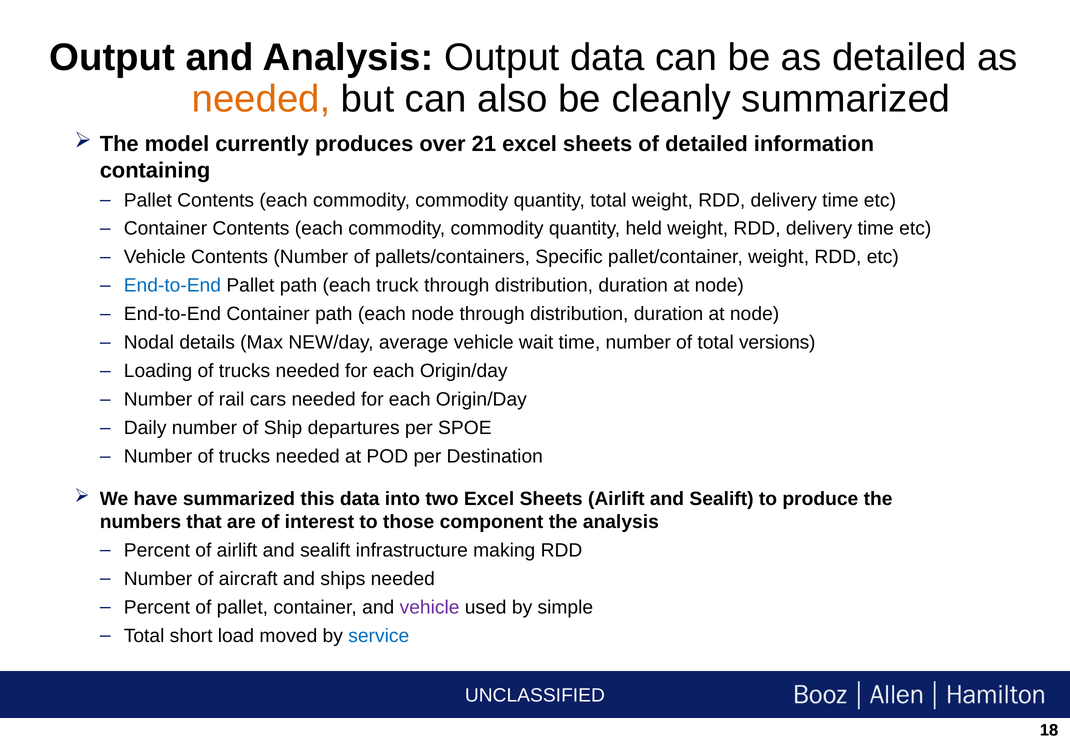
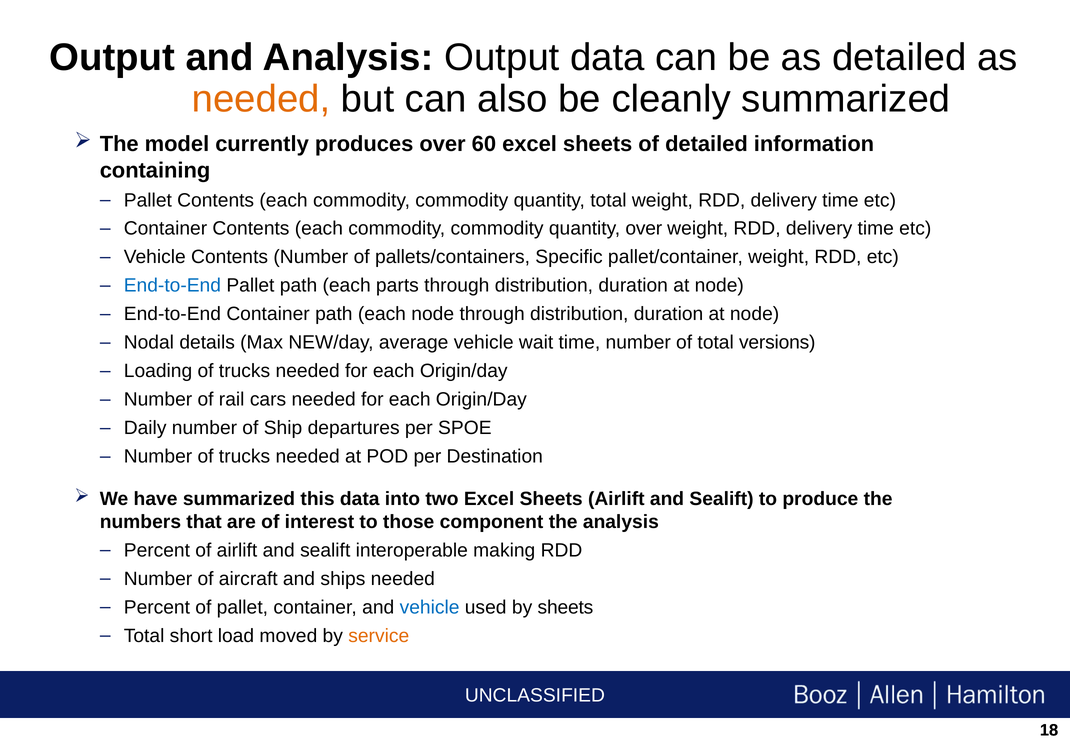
21: 21 -> 60 (484, 144)
quantity held: held -> over (644, 229)
truck: truck -> parts (397, 286)
infrastructure: infrastructure -> interoperable (412, 550)
vehicle colour: purple -> blue (430, 607)
by simple: simple -> sheets (565, 607)
service colour: blue -> orange (379, 636)
